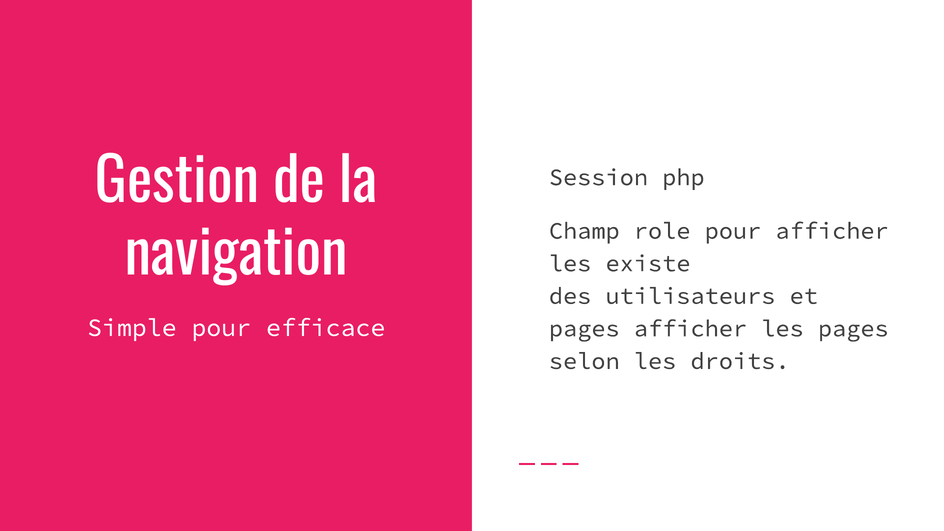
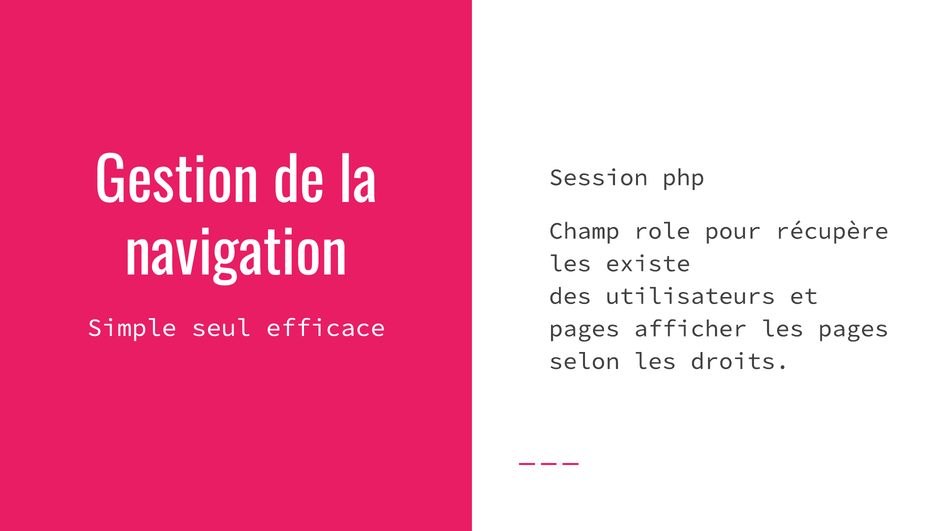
pour afficher: afficher -> récupère (832, 231)
Simple pour: pour -> seul (221, 328)
